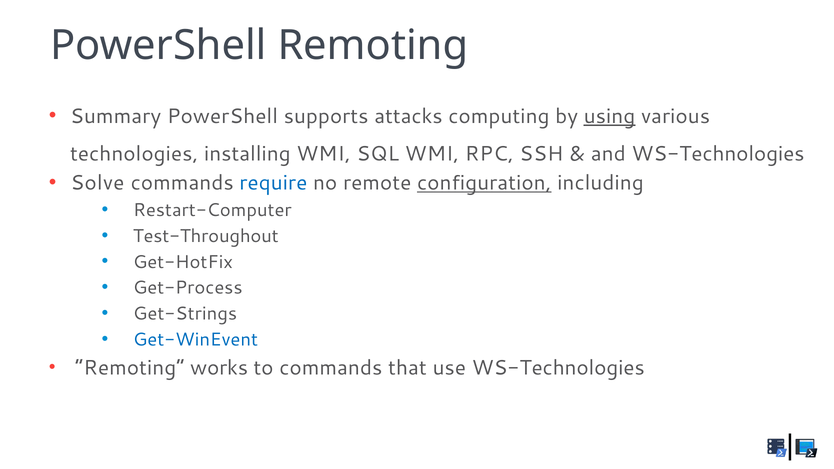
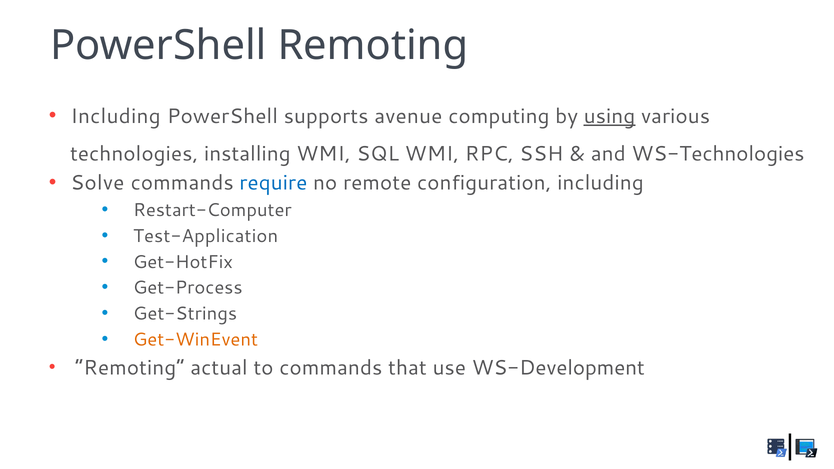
Summary: Summary -> Including (116, 116)
attacks: attacks -> avenue (408, 116)
configuration underline: present -> none (484, 183)
Test-Throughout: Test-Throughout -> Test-Application (206, 236)
Get-WinEvent colour: blue -> orange (196, 340)
works: works -> actual (219, 368)
use WS-Technologies: WS-Technologies -> WS-Development (558, 368)
